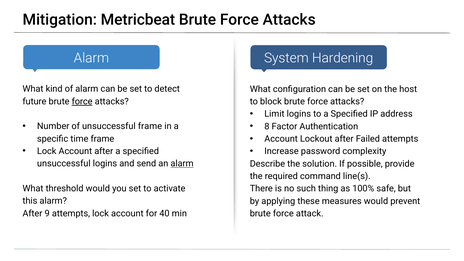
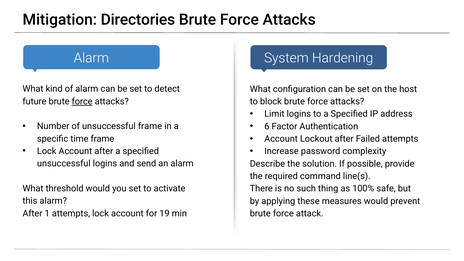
Metricbeat: Metricbeat -> Directories (138, 20)
8: 8 -> 6 (267, 126)
alarm underline: present -> none (182, 164)
9: 9 -> 1 (47, 213)
40: 40 -> 19 (164, 213)
